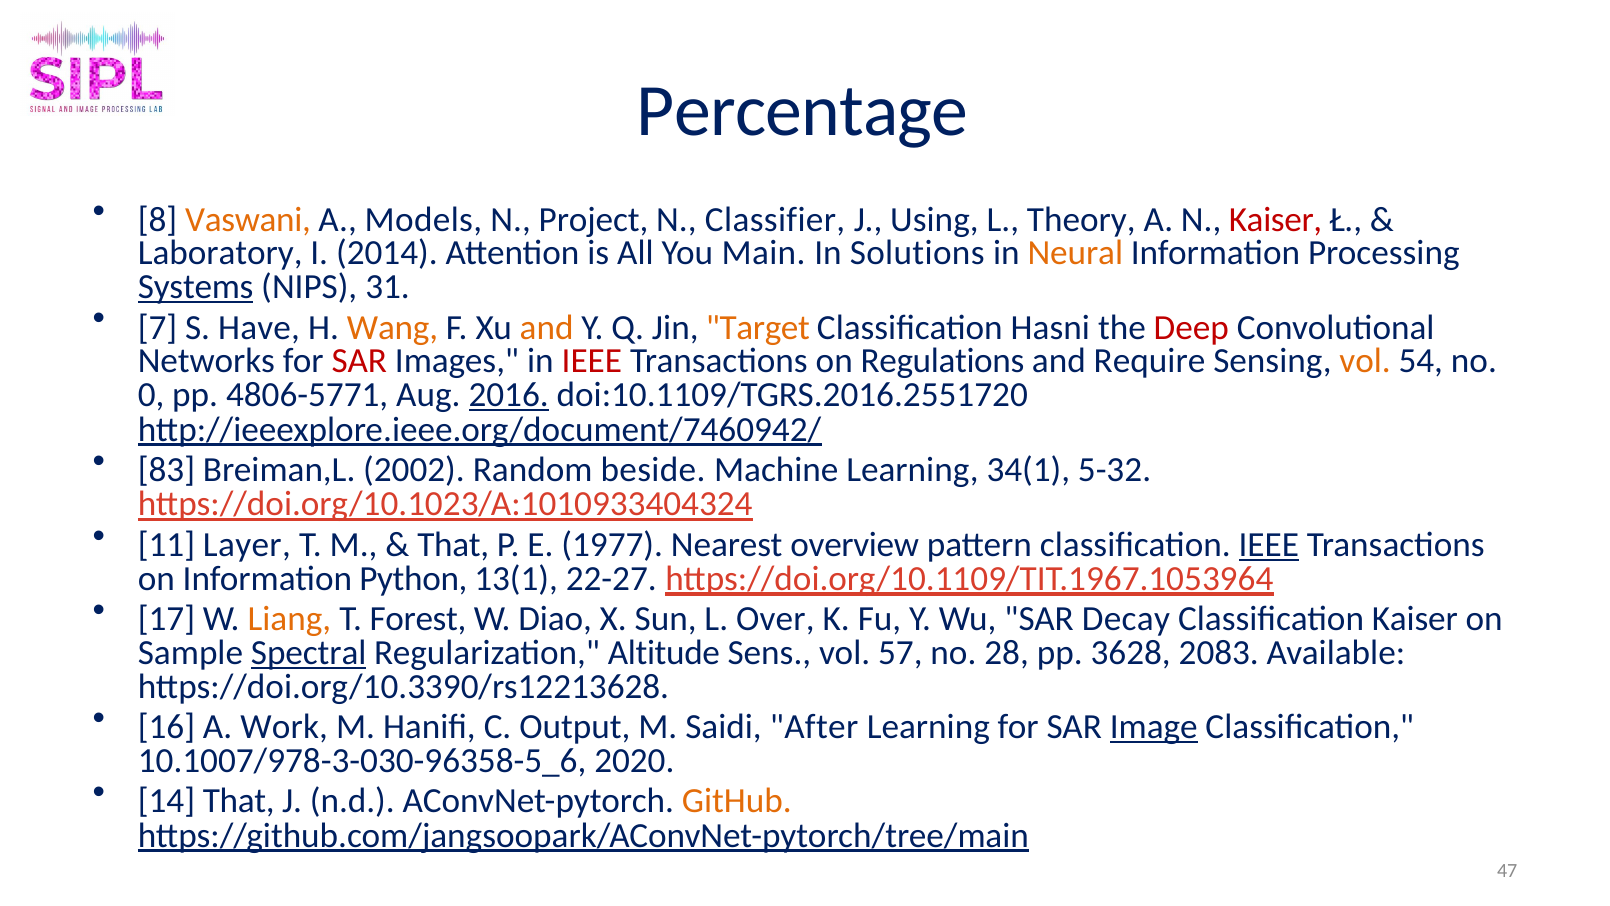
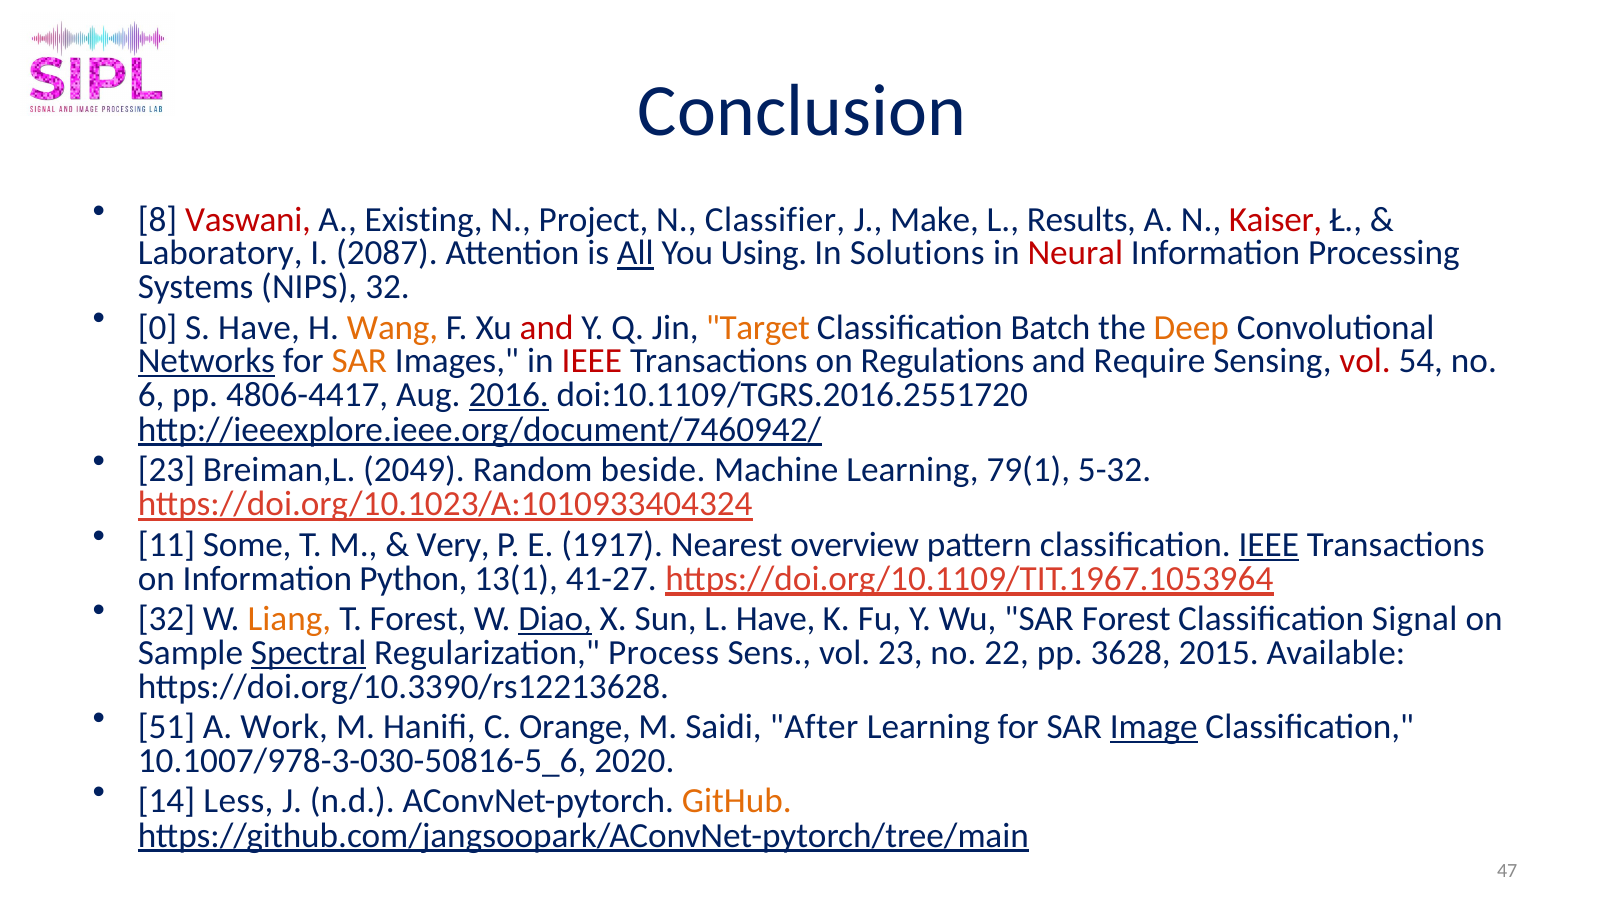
Percentage: Percentage -> Conclusion (802, 111)
Vaswani colour: orange -> red (248, 219)
Models: Models -> Existing (424, 219)
Using: Using -> Make (935, 219)
Theory: Theory -> Results (1081, 219)
2014: 2014 -> 2087 (387, 253)
All underline: none -> present (635, 253)
Main: Main -> Using (764, 253)
Neural colour: orange -> red (1075, 253)
Systems underline: present -> none (196, 287)
NIPS 31: 31 -> 32 (388, 287)
7: 7 -> 0 (158, 327)
and colour: orange -> red (547, 327)
Hasni: Hasni -> Batch (1050, 327)
Deep colour: red -> orange (1191, 327)
Networks underline: none -> present (206, 361)
SAR colour: red -> orange (359, 361)
vol colour: orange -> red (1365, 361)
0: 0 -> 6 (151, 395)
4806-5771: 4806-5771 -> 4806-4417 (307, 395)
83: 83 -> 23 (166, 470)
2002: 2002 -> 2049 (414, 470)
34(1: 34(1 -> 79(1 (1028, 470)
Layer: Layer -> Some (247, 544)
That: That -> Very (453, 544)
1977: 1977 -> 1917 (612, 544)
22-27: 22-27 -> 41-27 (611, 579)
17: 17 -> 32 (166, 619)
Diao underline: none -> present (555, 619)
L Over: Over -> Have (776, 619)
SAR Decay: Decay -> Forest (1126, 619)
Classification Kaiser: Kaiser -> Signal (1415, 619)
Altitude: Altitude -> Process (664, 653)
vol 57: 57 -> 23 (900, 653)
28: 28 -> 22 (1007, 653)
2083: 2083 -> 2015 (1219, 653)
16: 16 -> 51 (166, 727)
Output: Output -> Orange (575, 727)
10.1007/978-3-030-96358-5_6: 10.1007/978-3-030-96358-5_6 -> 10.1007/978-3-030-50816-5_6 (362, 761)
14 That: That -> Less (238, 801)
